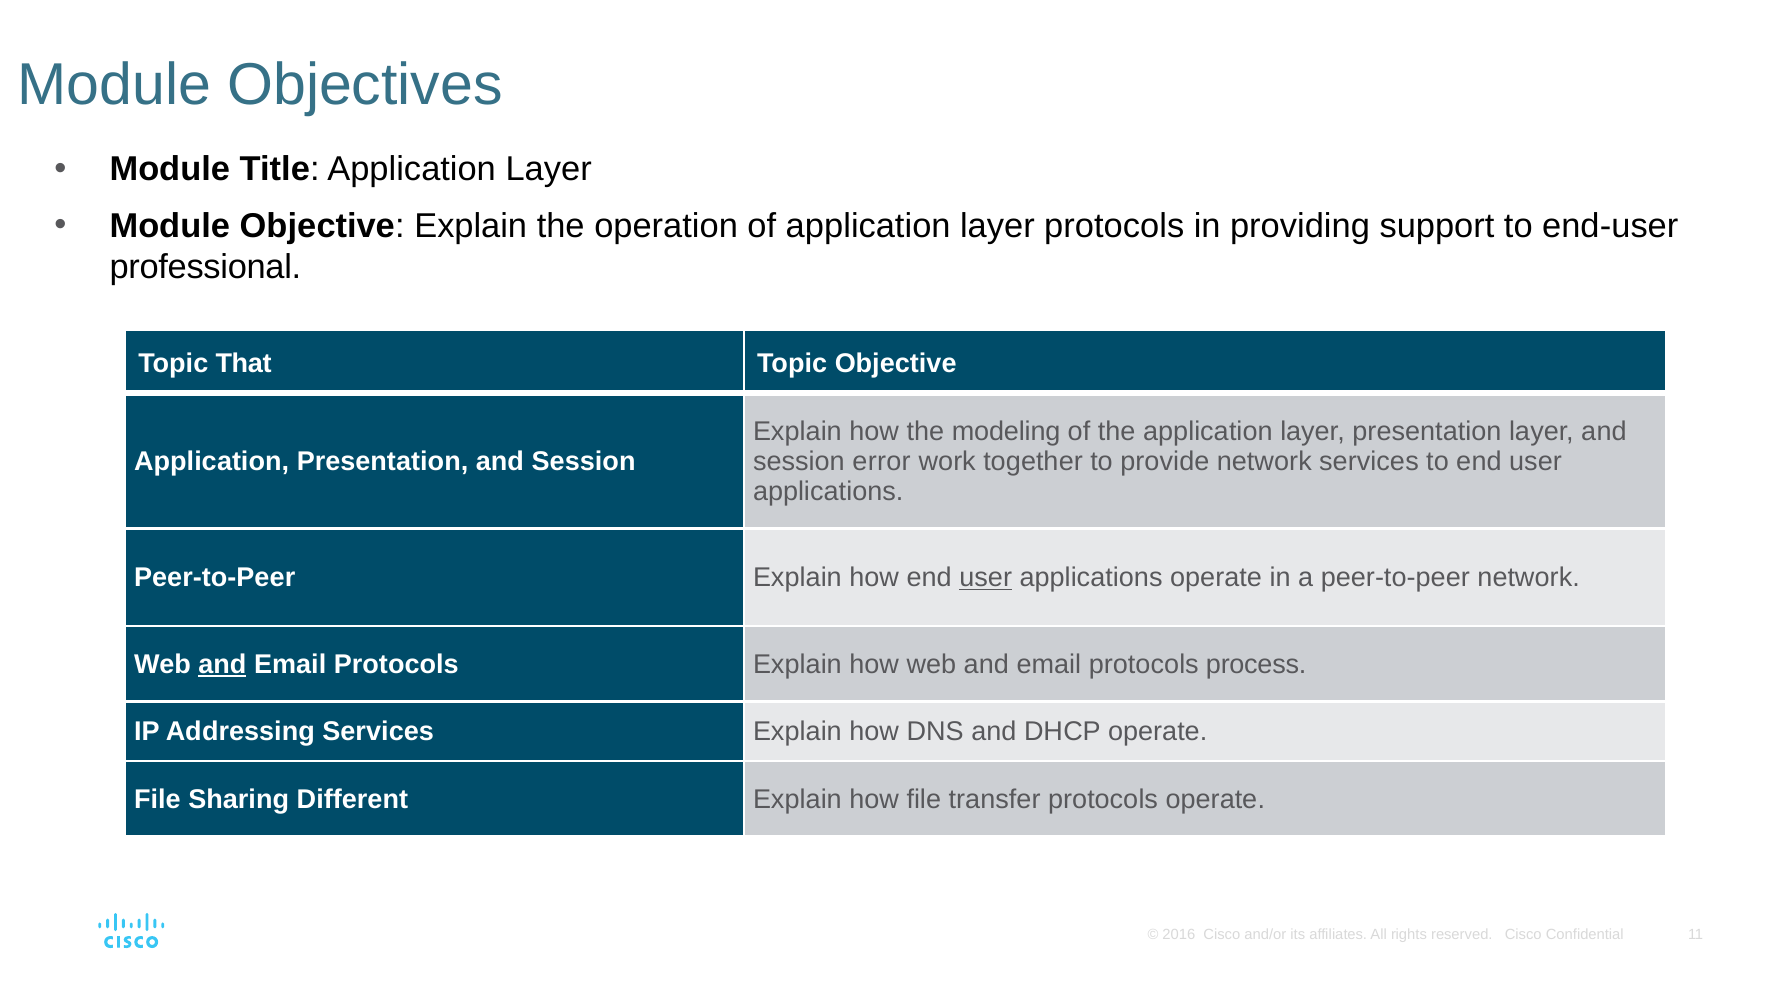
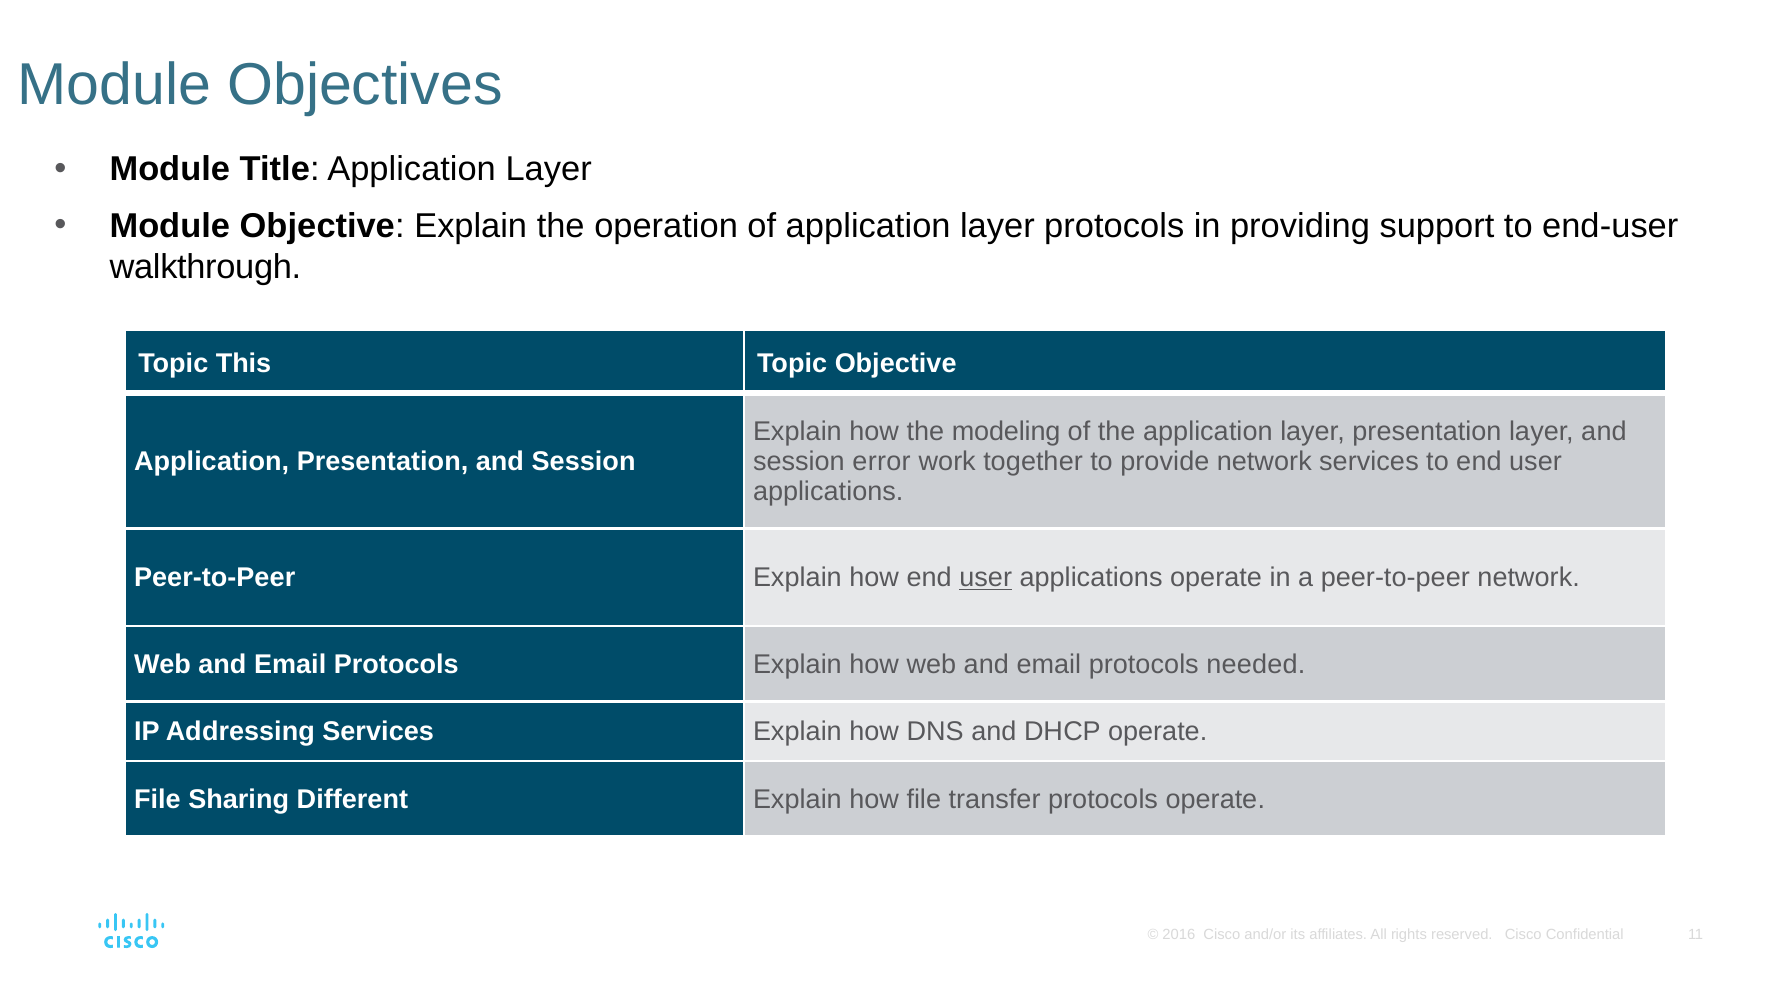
professional: professional -> walkthrough (205, 267)
That: That -> This (244, 363)
and underline: present -> none (222, 664)
process: process -> needed (1256, 664)
